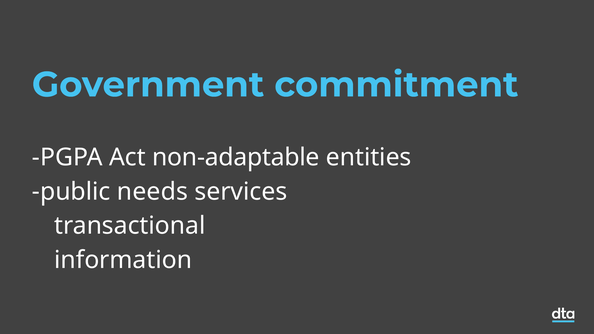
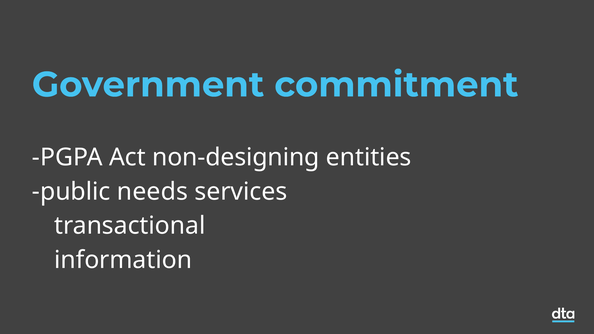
non-adaptable: non-adaptable -> non-designing (236, 158)
